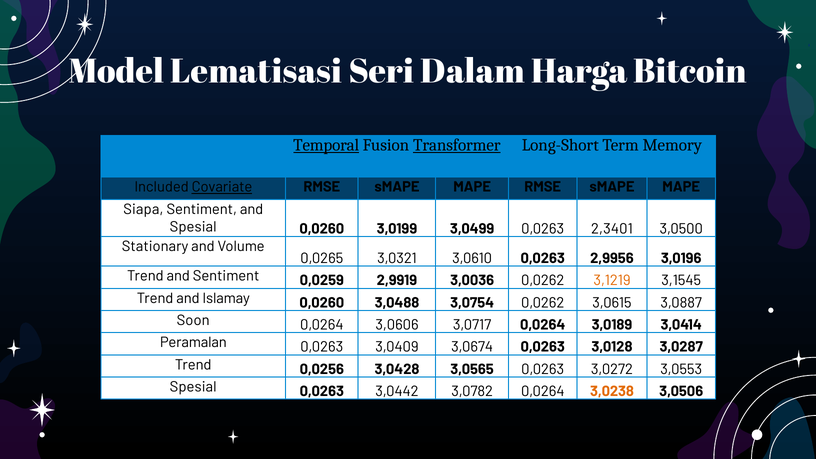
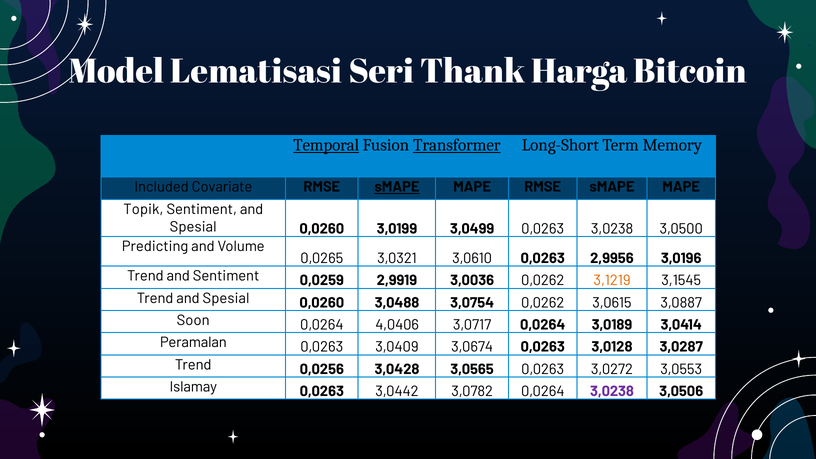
Dalam: Dalam -> Thank (473, 72)
Covariate underline: present -> none (222, 187)
sMAPE underline: none -> present (397, 187)
Siapa: Siapa -> Topik (143, 209)
0,0263 2,3401: 2,3401 -> 3,0238 (612, 229)
Stationary: Stationary -> Predicting (155, 246)
Trend and Islamay: Islamay -> Spesial (226, 298)
3,0606: 3,0606 -> 4,0406 (397, 325)
Spesial: Spesial -> Islamay (193, 387)
3,0238 colour: orange -> purple (612, 391)
